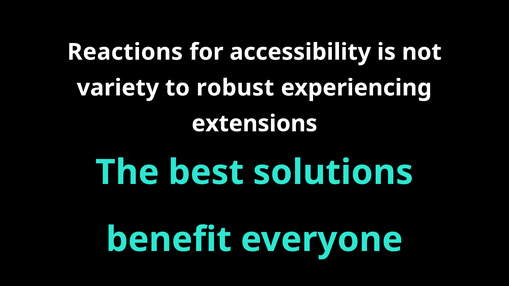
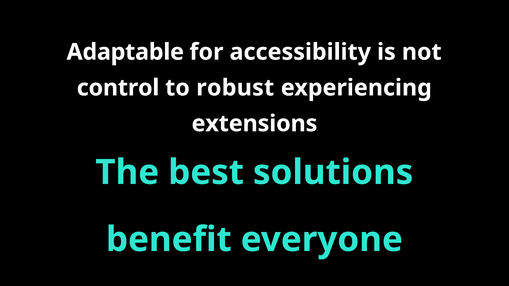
Reactions: Reactions -> Adaptable (125, 52)
variety: variety -> control (118, 88)
